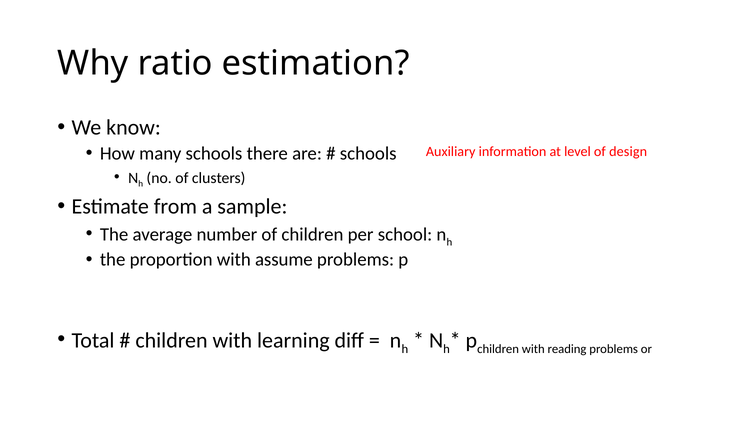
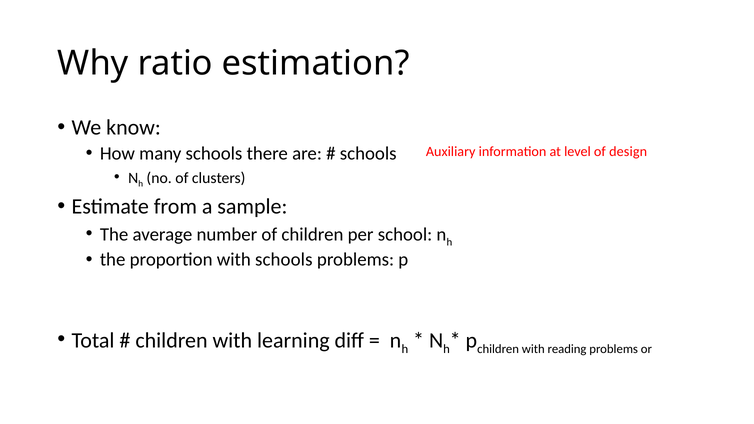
with assume: assume -> schools (284, 260)
